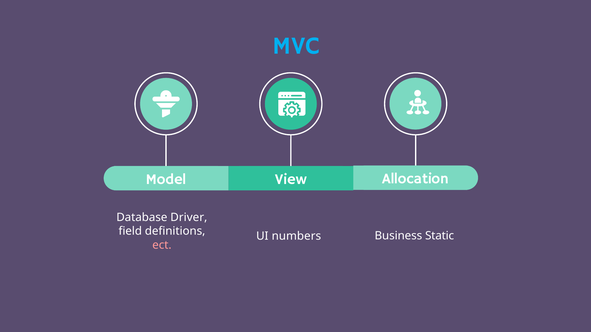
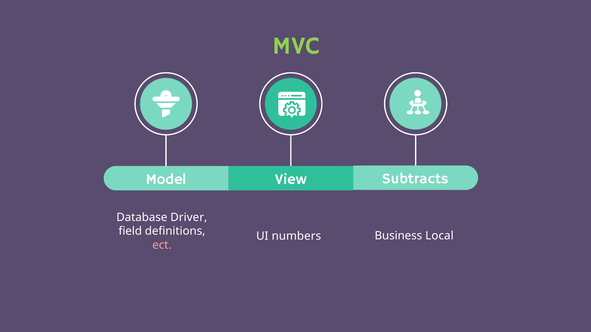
MVC colour: light blue -> light green (296, 46)
Allocation: Allocation -> Subtracts (415, 179)
Static: Static -> Local (439, 236)
